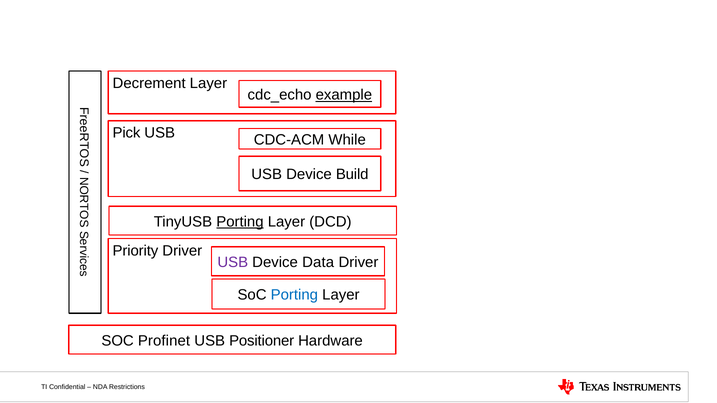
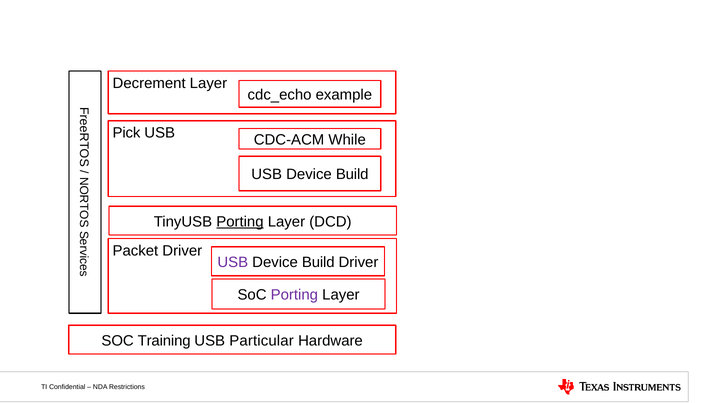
example underline: present -> none (344, 95)
Priority: Priority -> Packet (135, 251)
Data: Data -> Build (318, 263)
Porting colour: blue -> purple (294, 295)
Profinet: Profinet -> Training (164, 341)
Positioner: Positioner -> Particular (262, 341)
